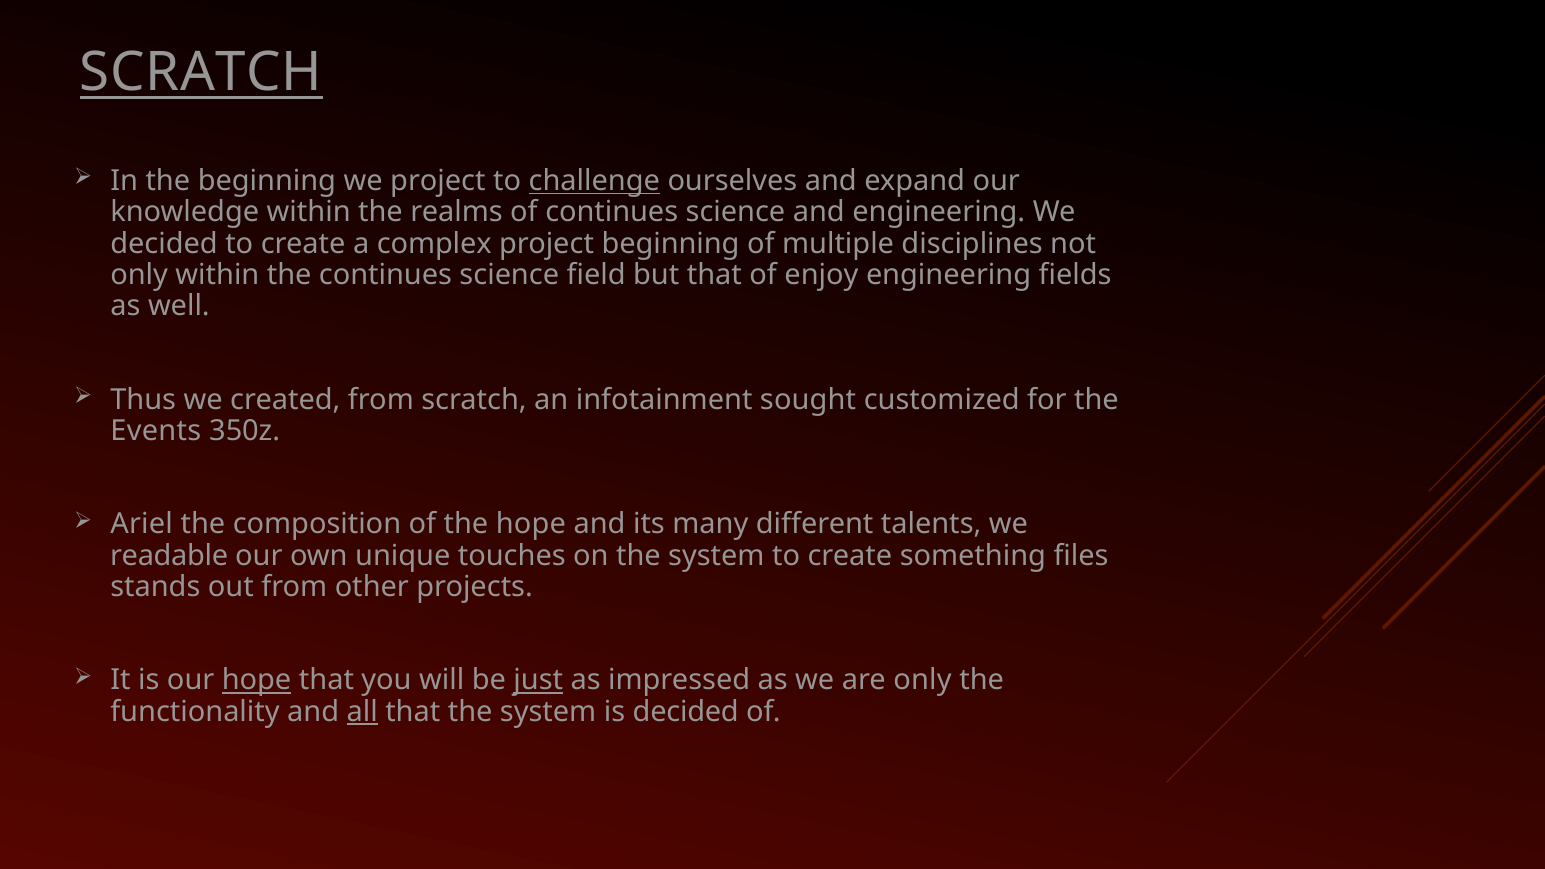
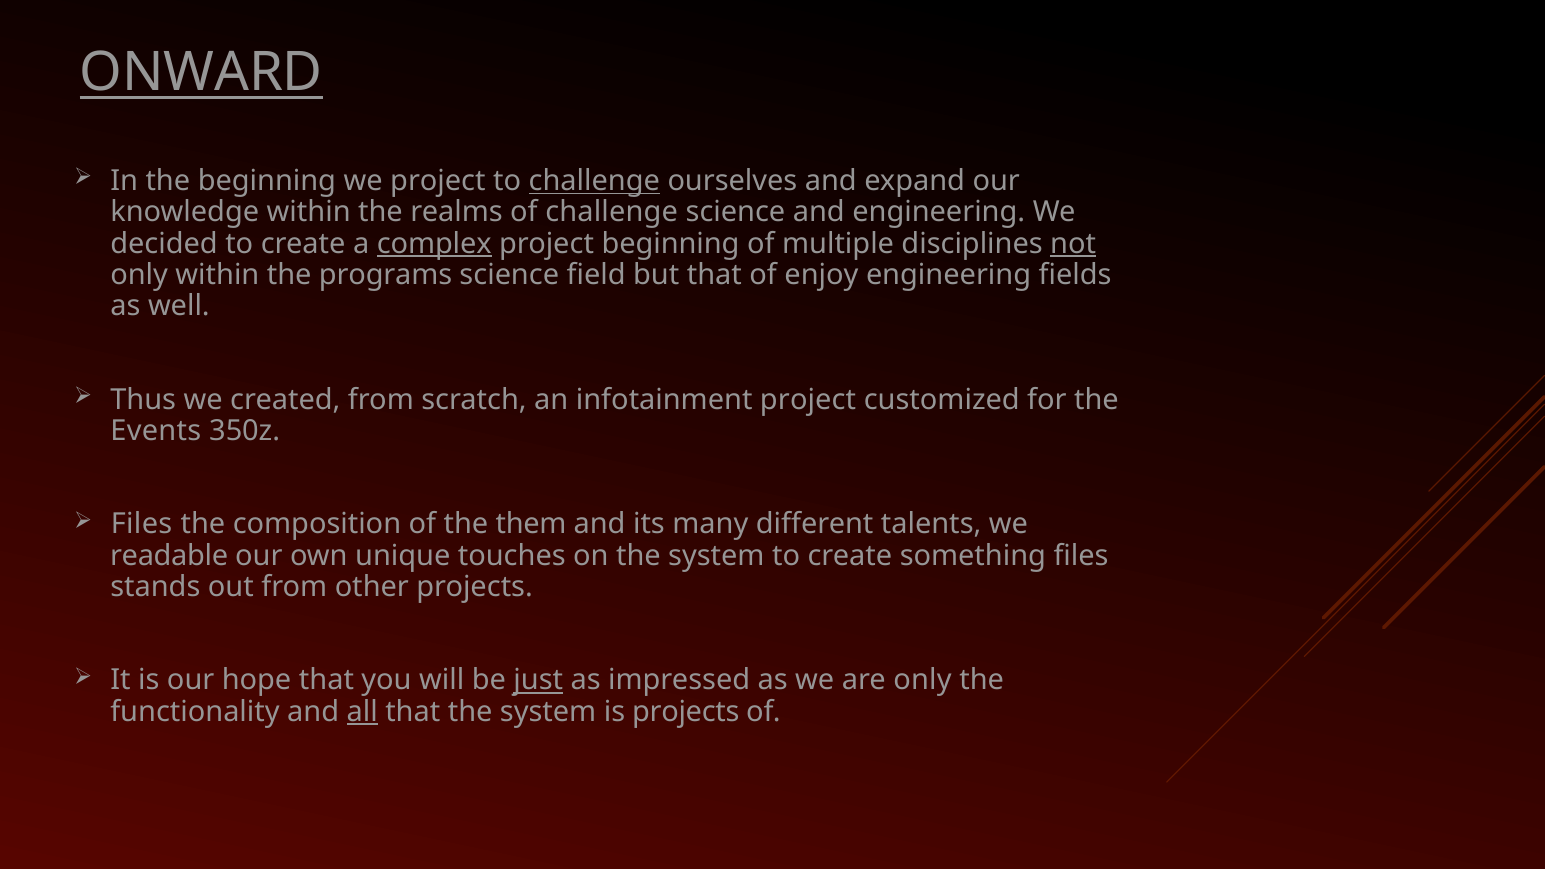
SCRATCH: SCRATCH -> ONWARD (201, 73)
of continues: continues -> challenge (612, 212)
complex underline: none -> present (434, 244)
not underline: none -> present (1073, 244)
the continues: continues -> programs (386, 275)
infotainment sought: sought -> project (808, 400)
Ariel: Ariel -> Files (142, 524)
the hope: hope -> them (531, 524)
hope underline: present -> none (257, 680)
is decided: decided -> projects (686, 712)
